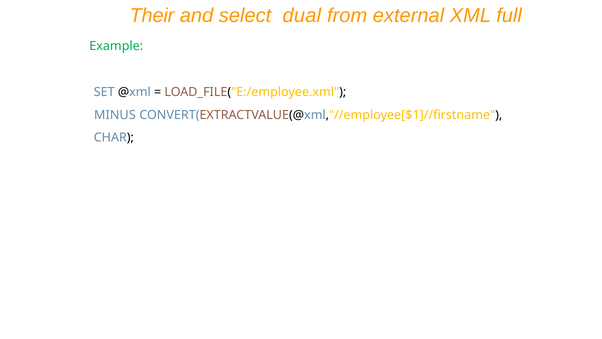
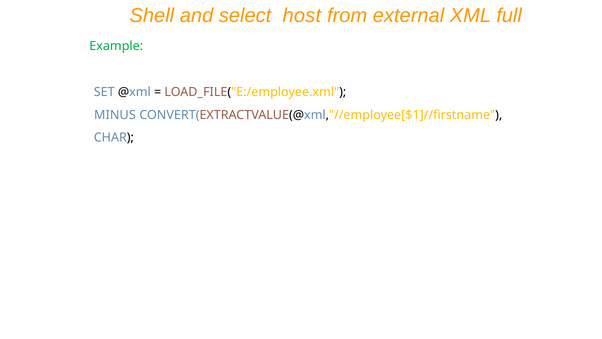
Their: Their -> Shell (152, 16)
dual: dual -> host (302, 16)
